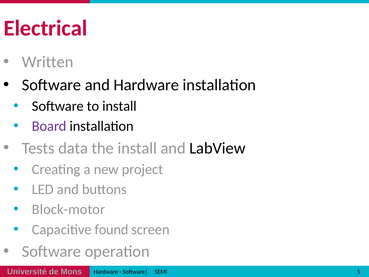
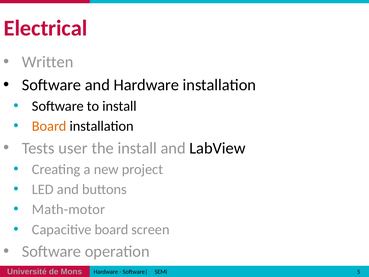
Board colour: purple -> orange (49, 126)
data: data -> user (73, 148)
Block-motor: Block-motor -> Math-motor (69, 209)
Capacitive found: found -> board (112, 229)
